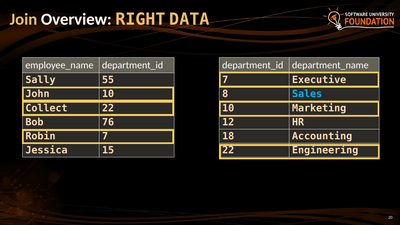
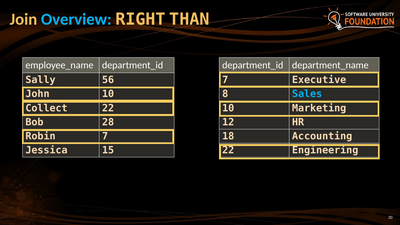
Overview colour: white -> light blue (76, 19)
DATA: DATA -> THAN (189, 19)
55: 55 -> 56 (108, 80)
76: 76 -> 28 (108, 122)
